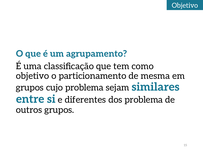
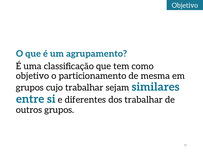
cujo problema: problema -> trabalhar (84, 88)
dos problema: problema -> trabalhar (144, 100)
